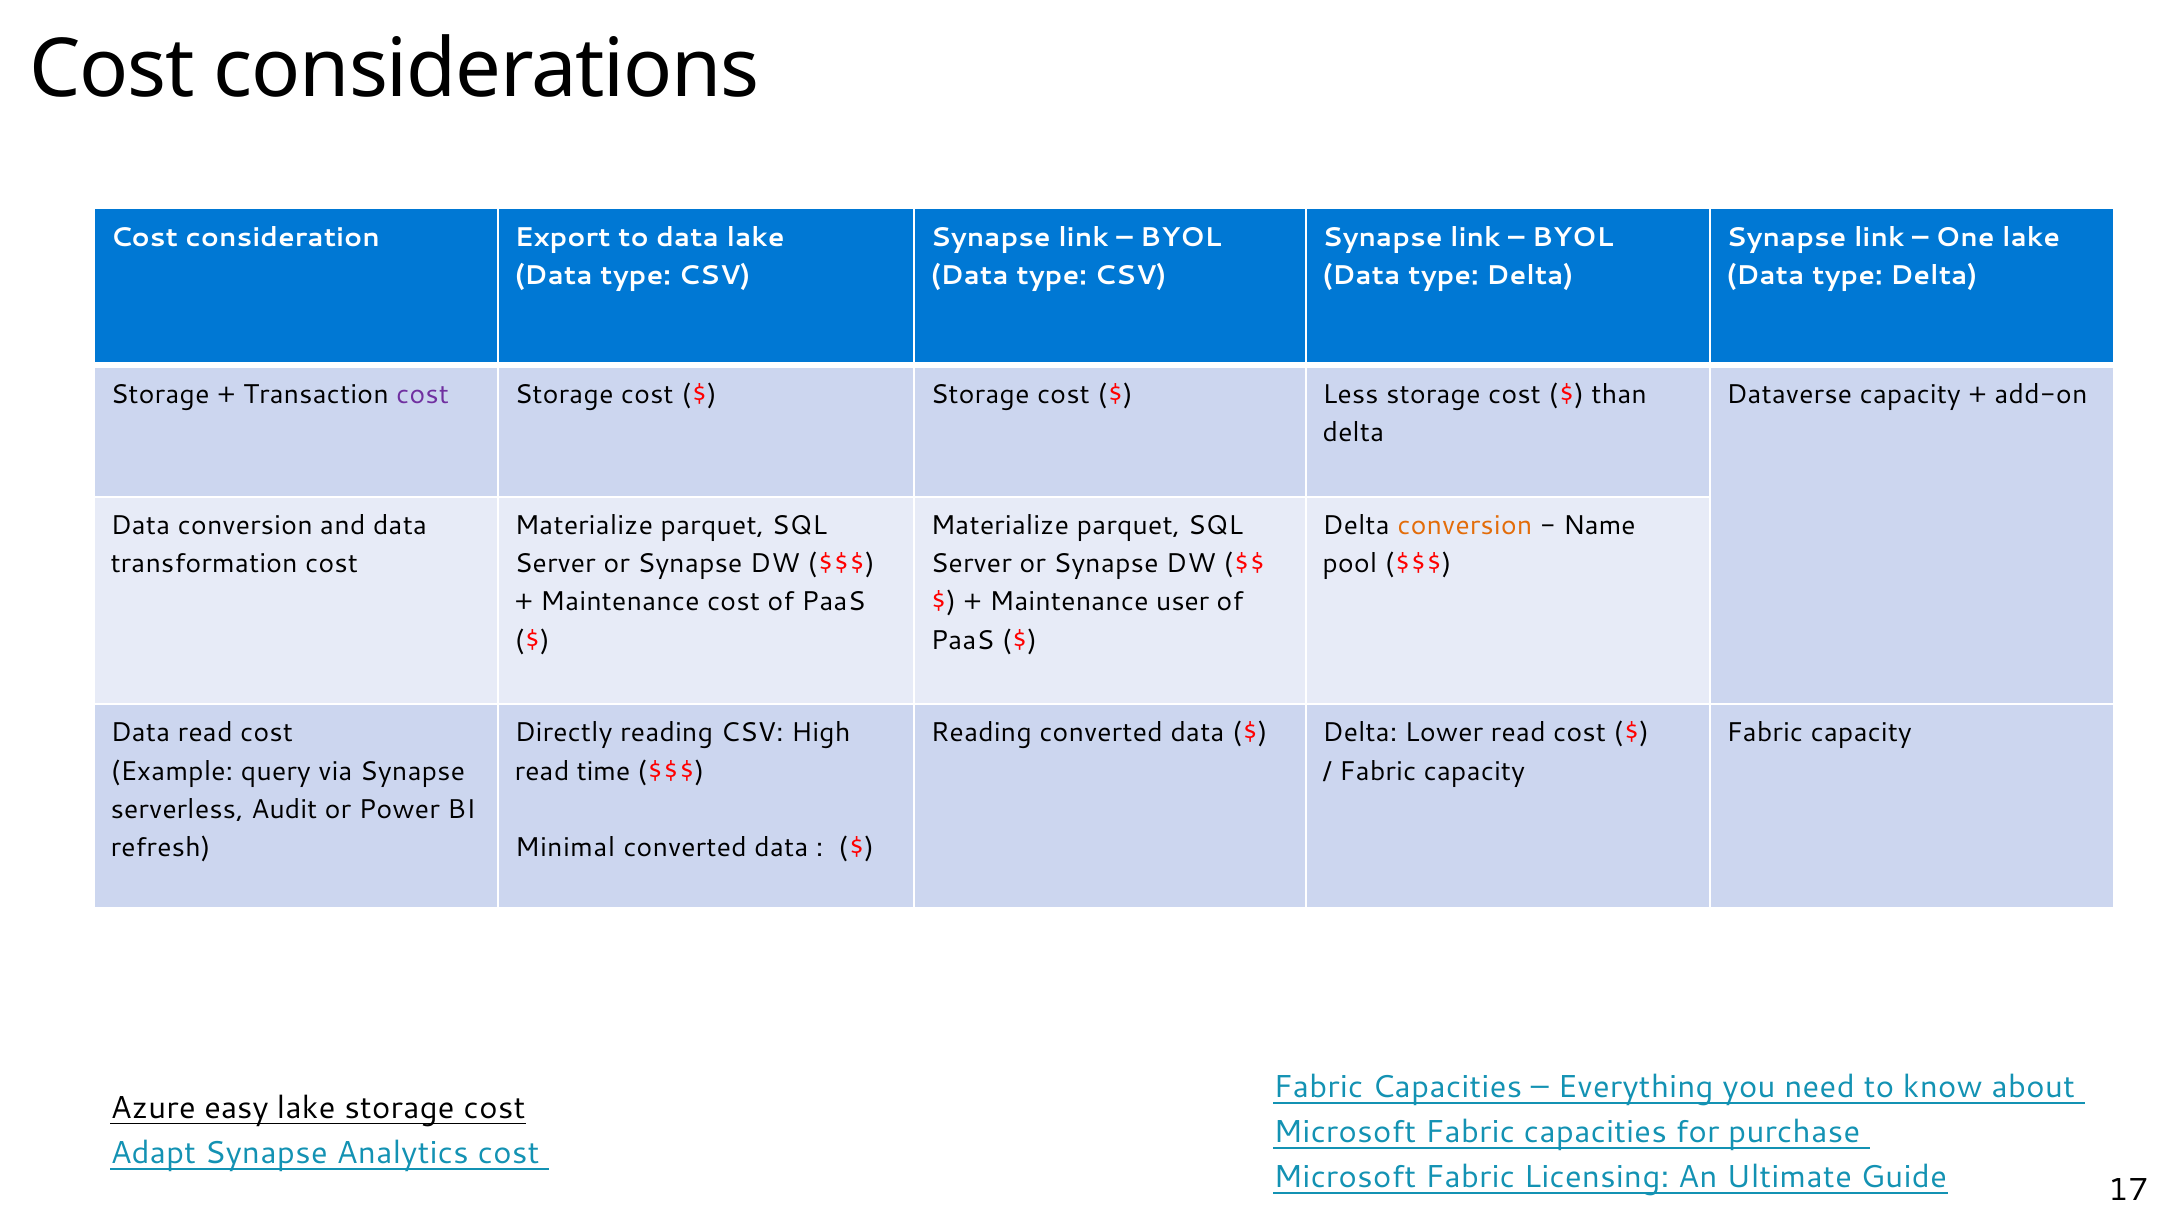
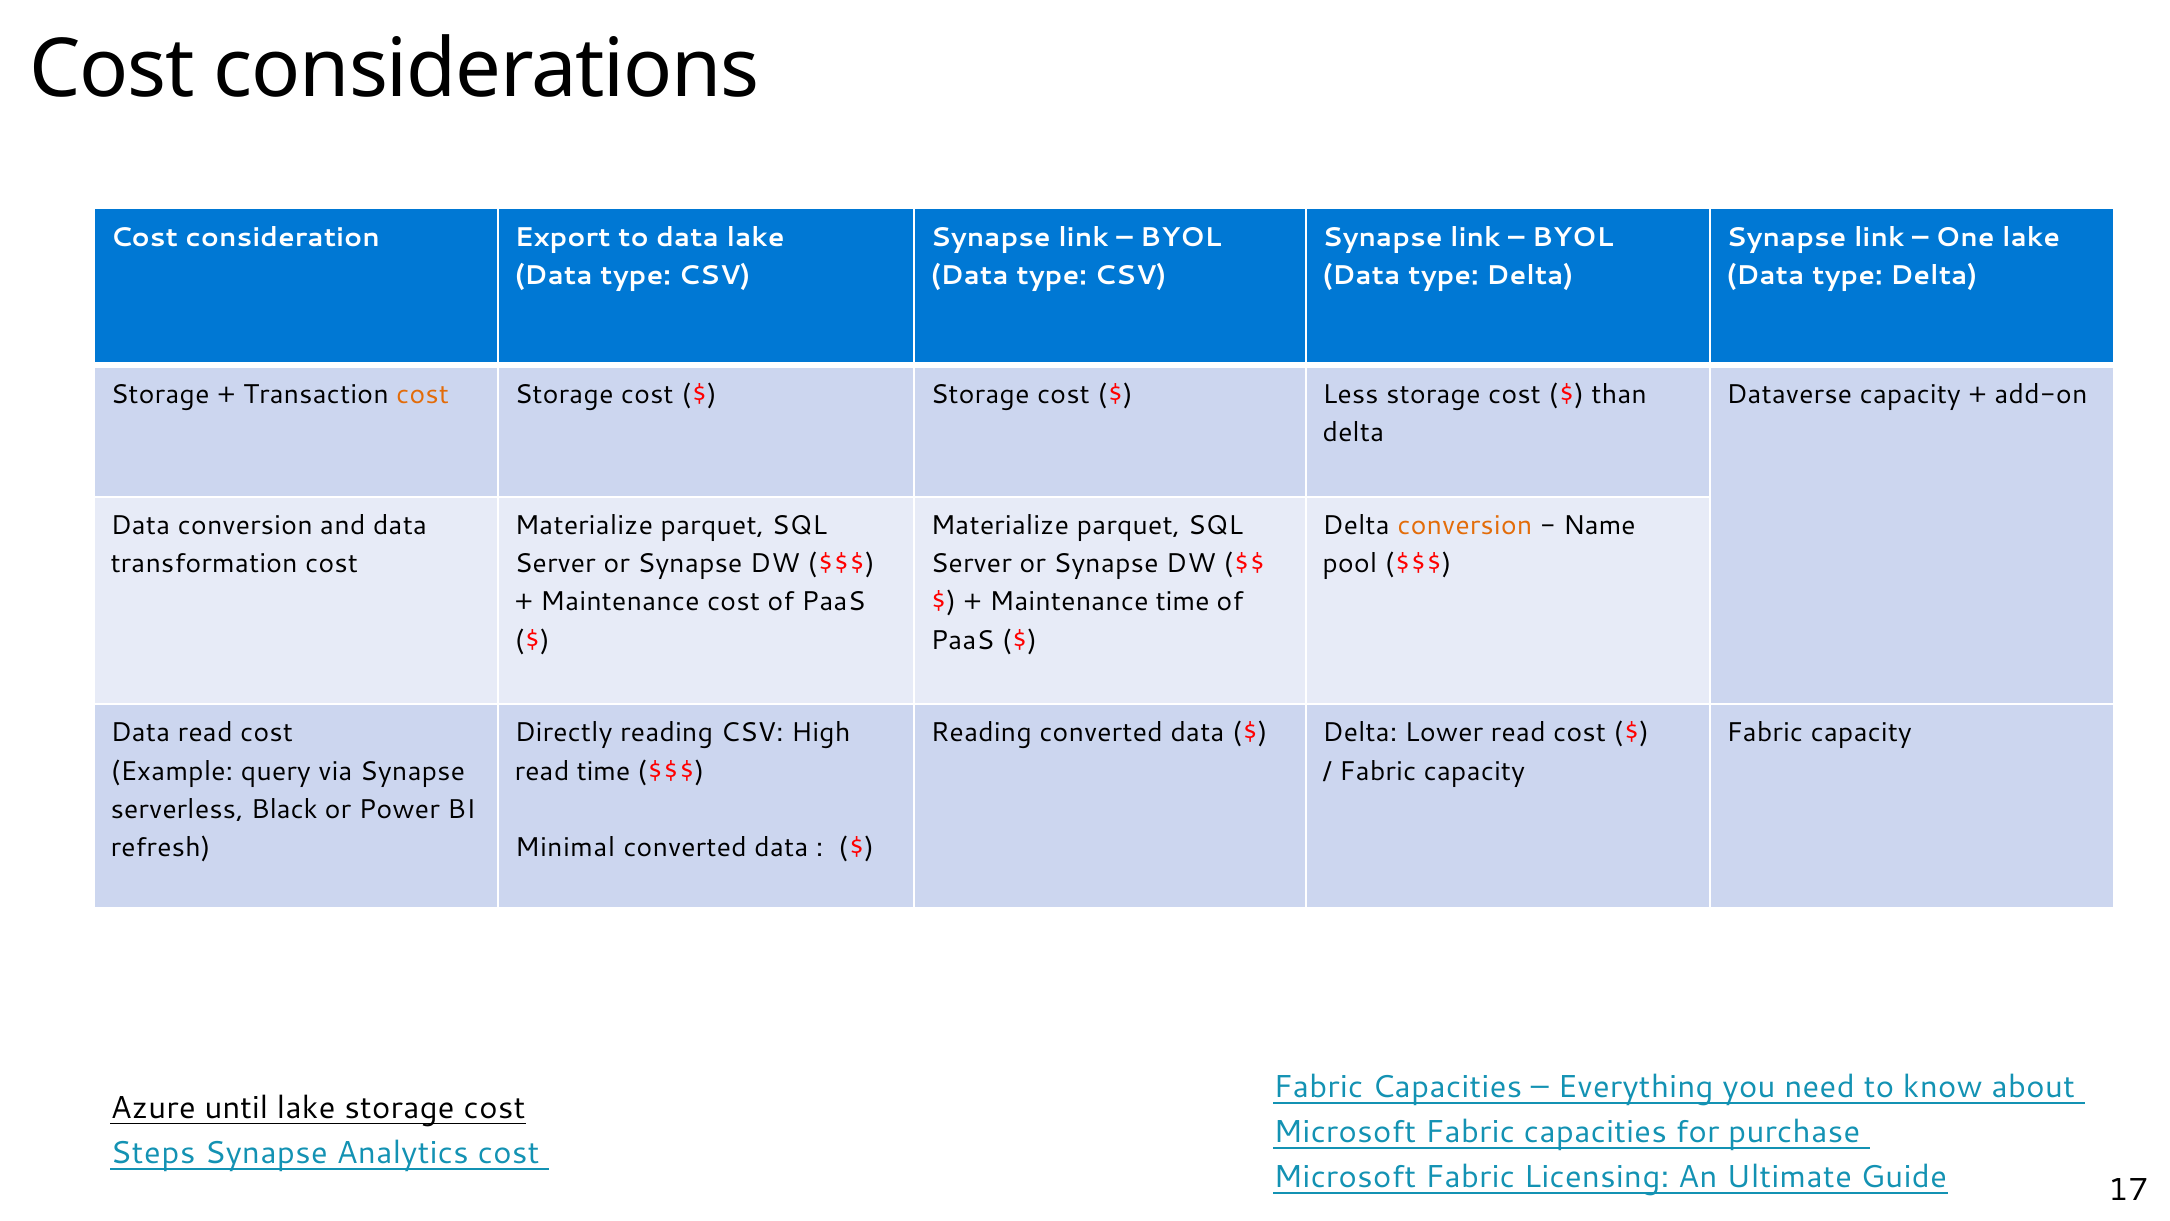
cost colour: purple -> orange (423, 394)
Maintenance user: user -> time (1183, 602)
Audit: Audit -> Black (284, 809)
easy: easy -> until (236, 1107)
Adapt: Adapt -> Steps (153, 1152)
